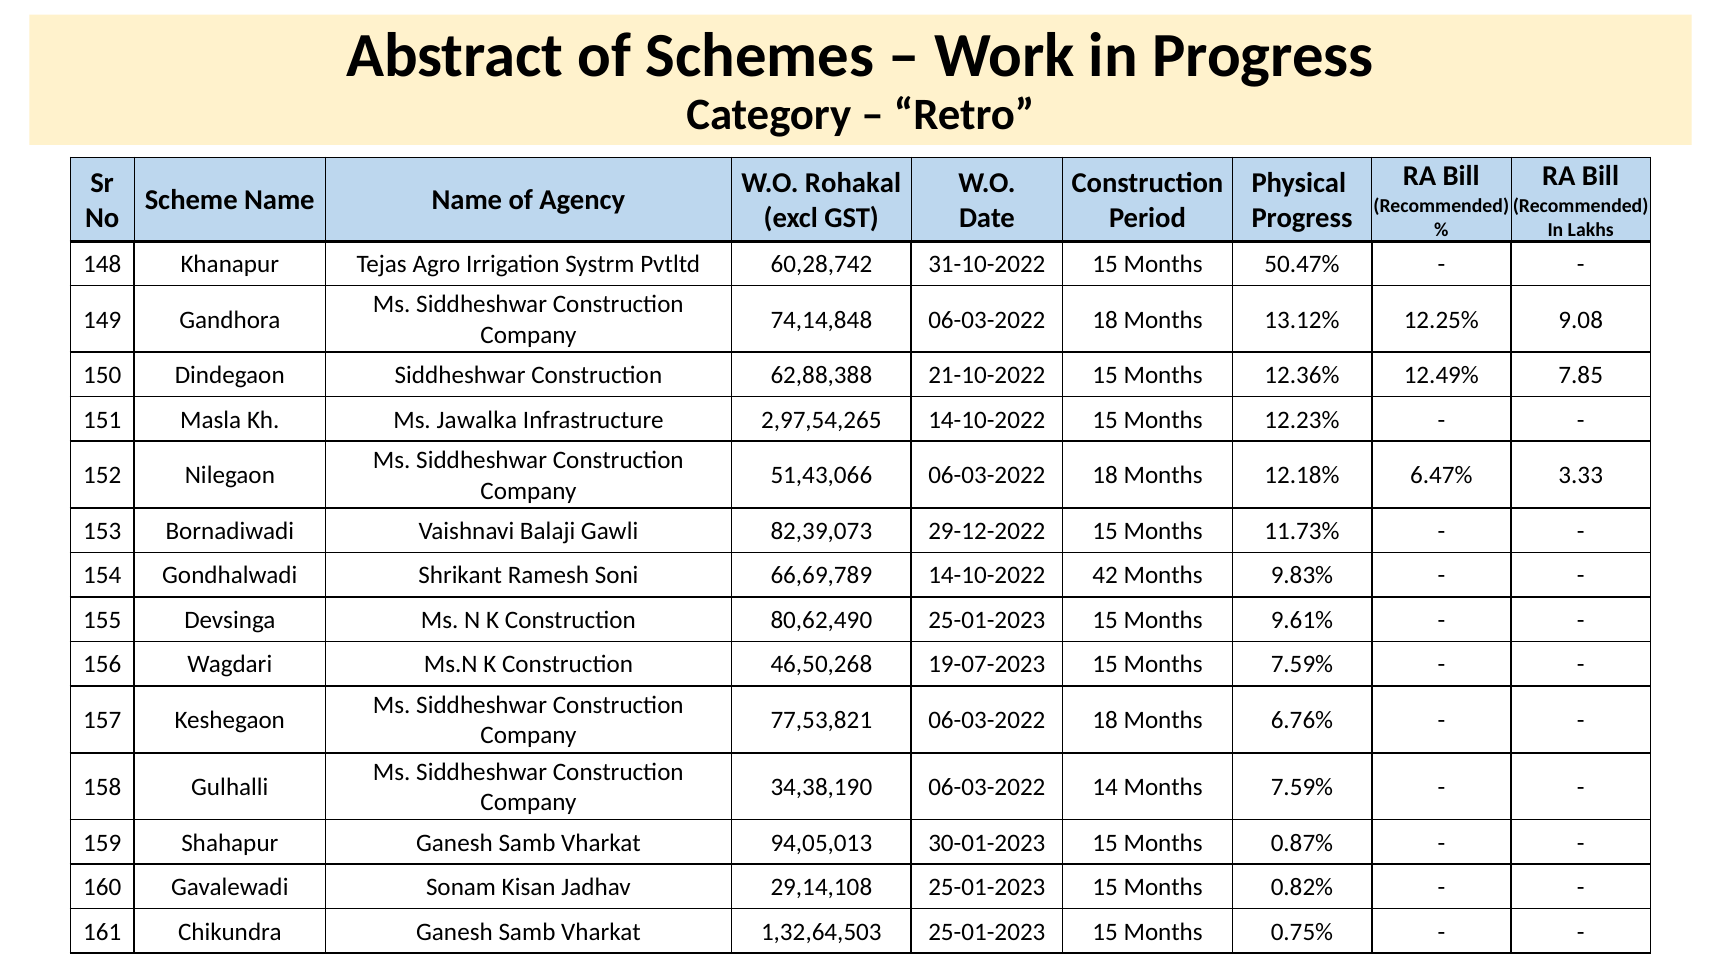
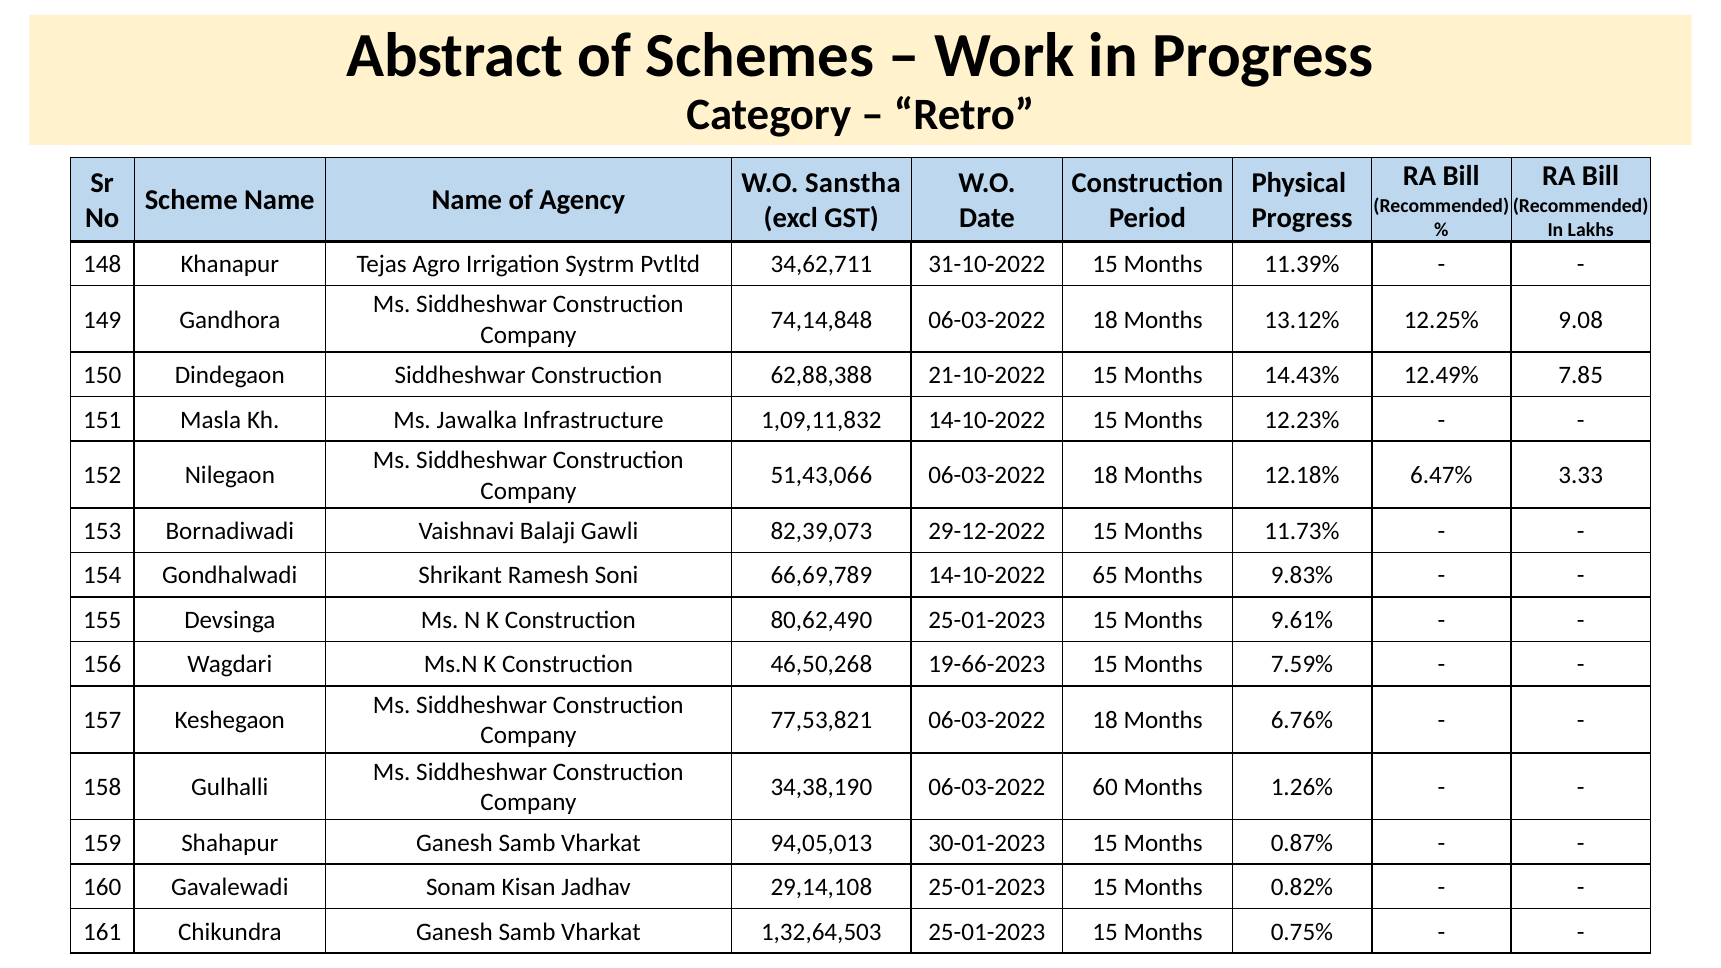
Rohakal: Rohakal -> Sanstha (853, 183)
60,28,742: 60,28,742 -> 34,62,711 (821, 264)
50.47%: 50.47% -> 11.39% (1302, 264)
12.36%: 12.36% -> 14.43% (1302, 375)
2,97,54,265: 2,97,54,265 -> 1,09,11,832 (821, 420)
42: 42 -> 65 (1105, 576)
19-07-2023: 19-07-2023 -> 19-66-2023 (987, 665)
14: 14 -> 60 (1105, 787)
7.59%: 7.59% -> 1.26% (1302, 787)
